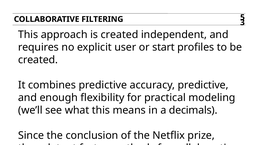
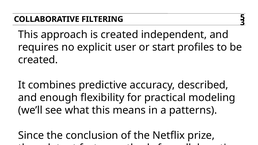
accuracy predictive: predictive -> described (203, 85)
decimals: decimals -> patterns (193, 110)
